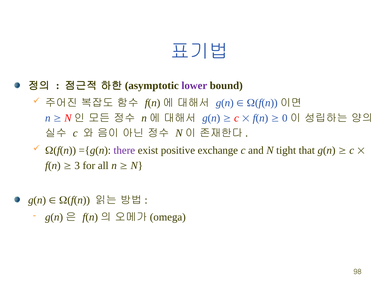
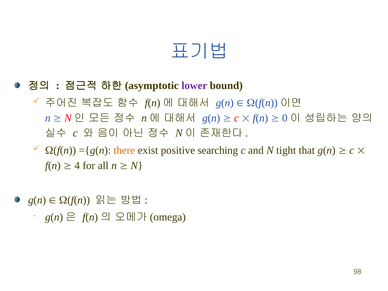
there colour: purple -> orange (124, 150)
exchange: exchange -> searching (218, 150)
3: 3 -> 4 (77, 165)
